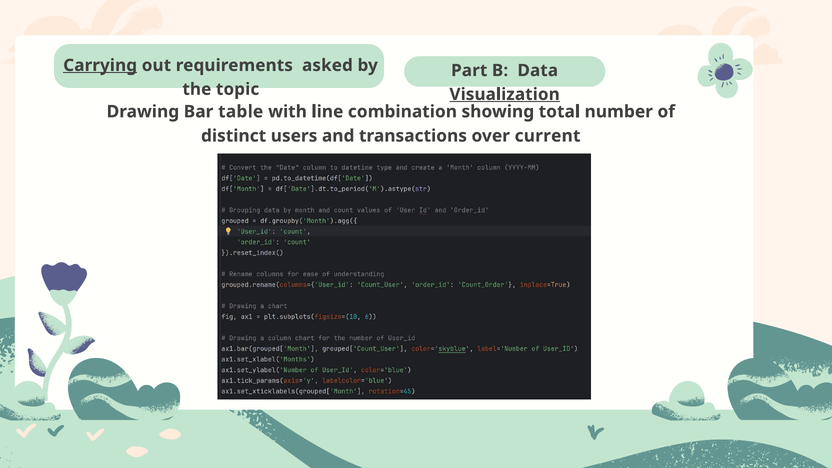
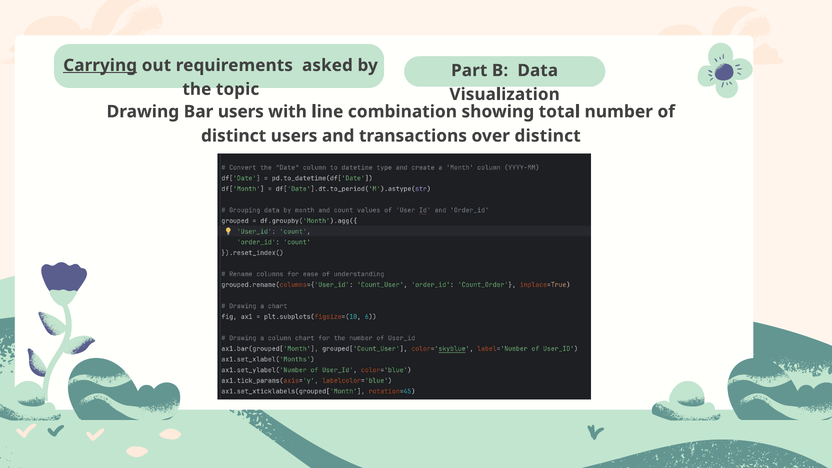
Visualization underline: present -> none (505, 94)
Bar table: table -> users (241, 112)
over current: current -> distinct (548, 136)
